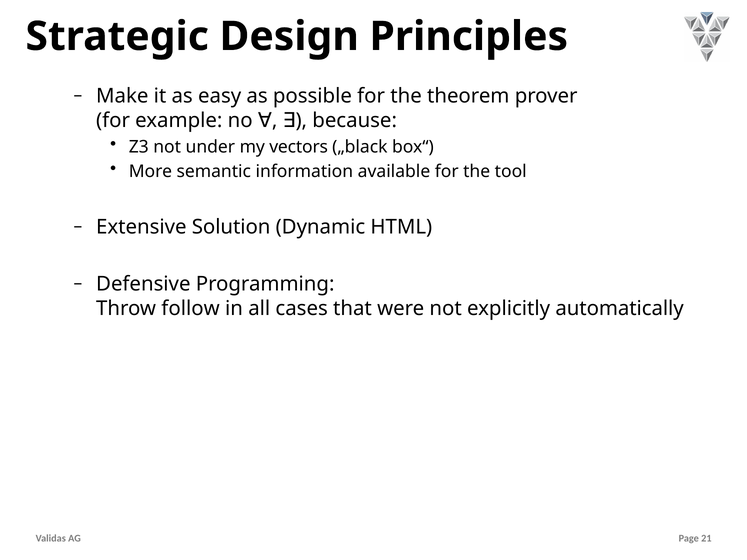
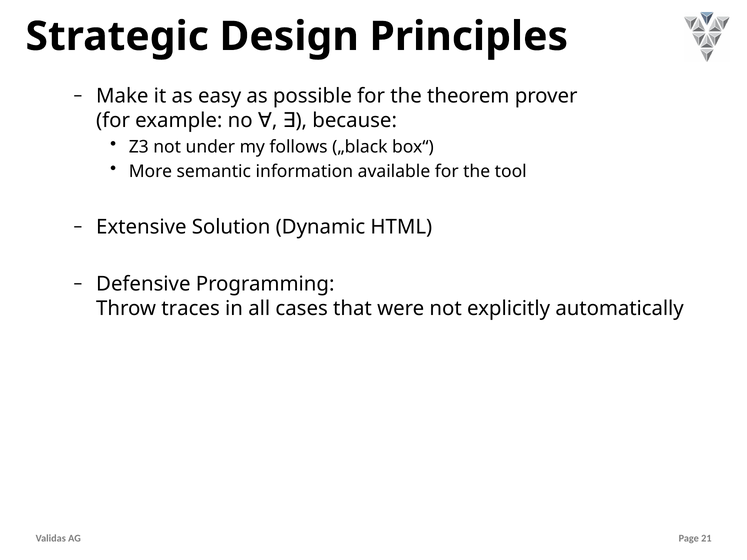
vectors: vectors -> follows (299, 147)
follow: follow -> traces (191, 309)
